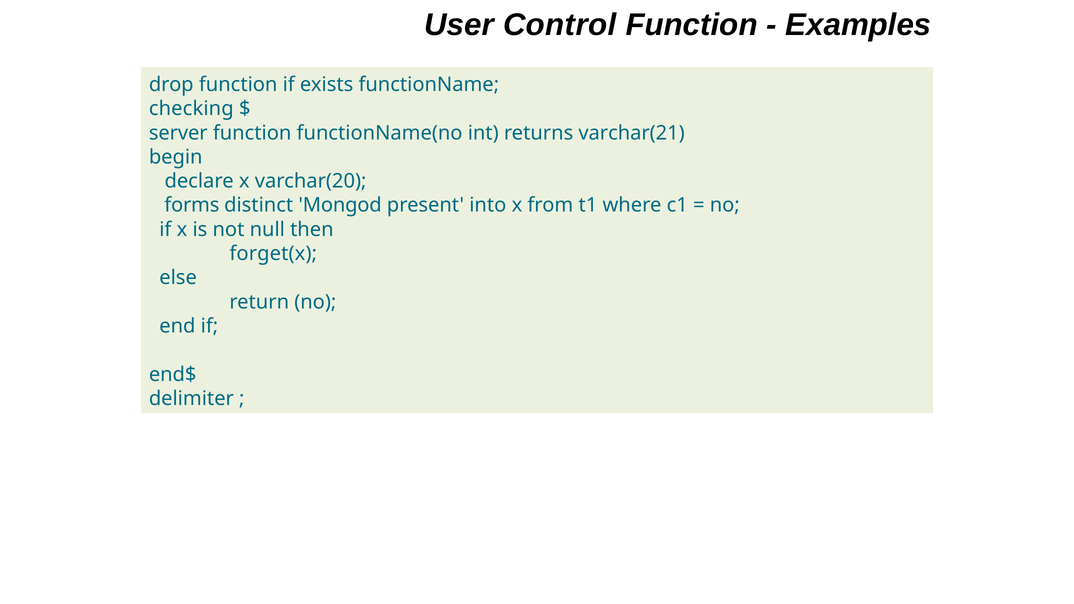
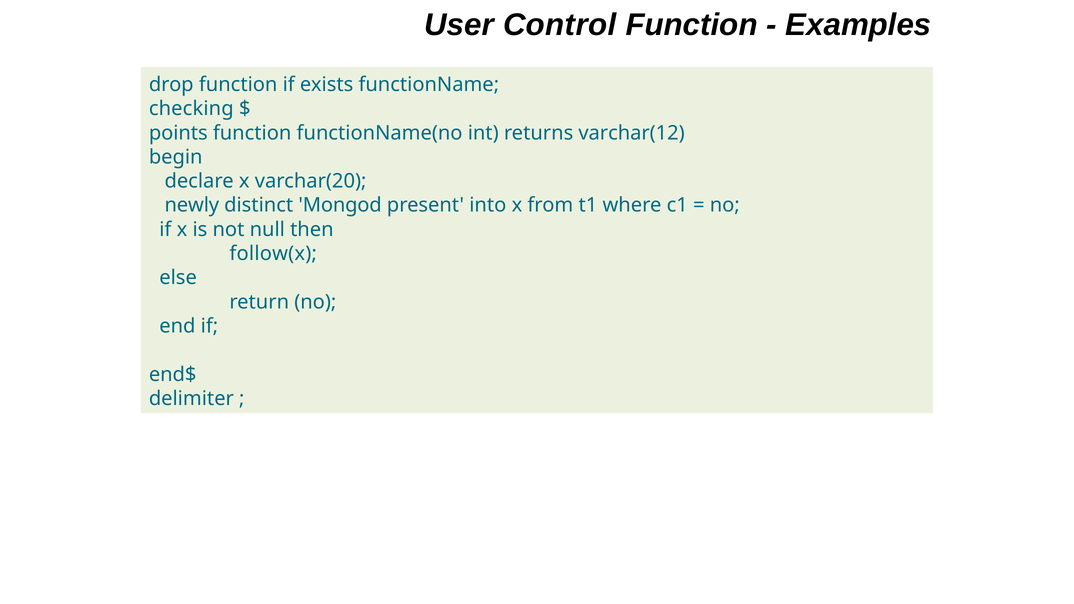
server: server -> points (178, 133)
varchar(21: varchar(21 -> varchar(12 (632, 133)
forms: forms -> newly (192, 205)
forget(x: forget(x -> follow(x (273, 254)
